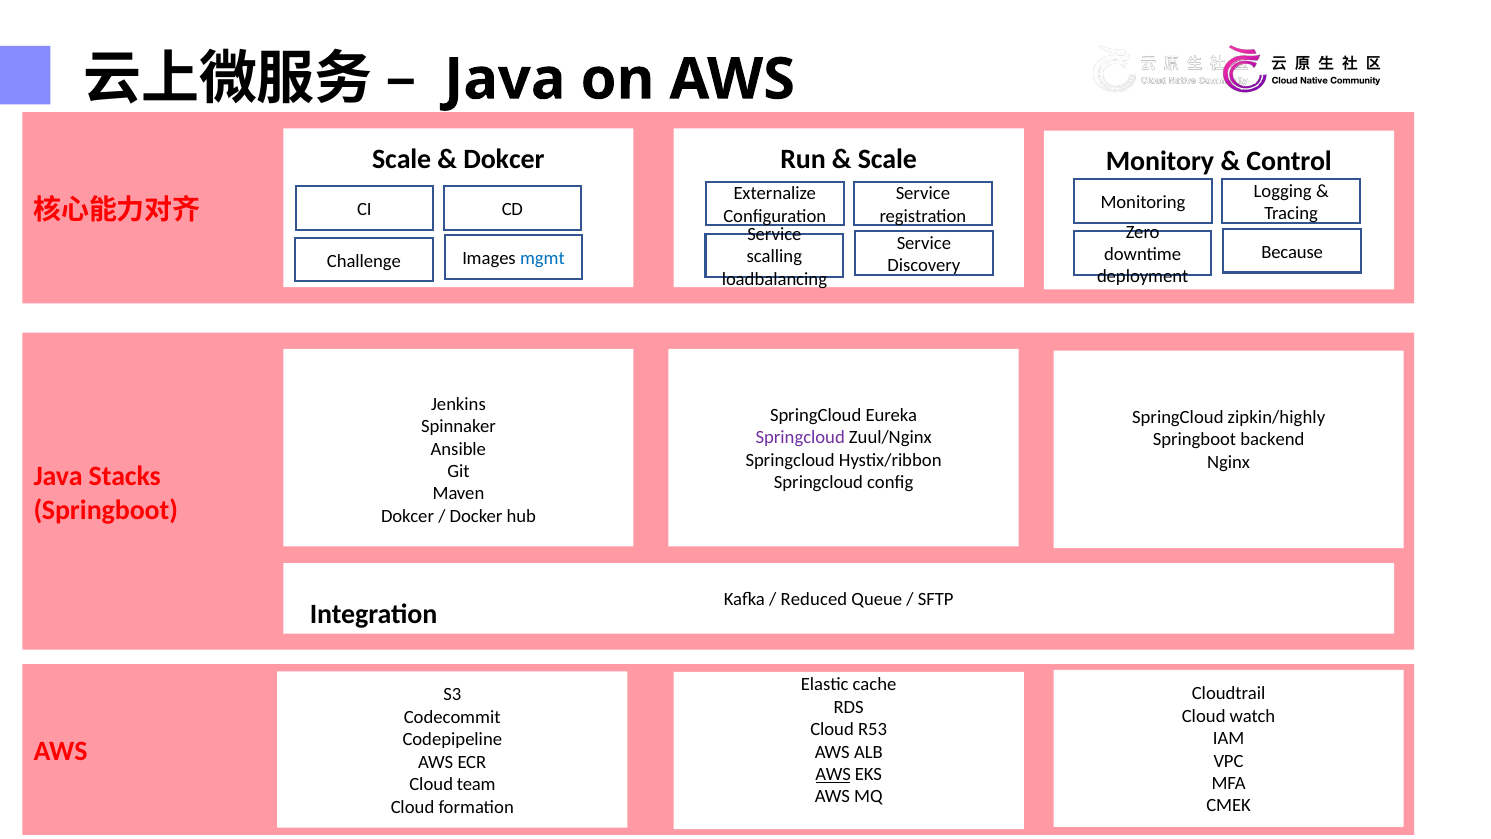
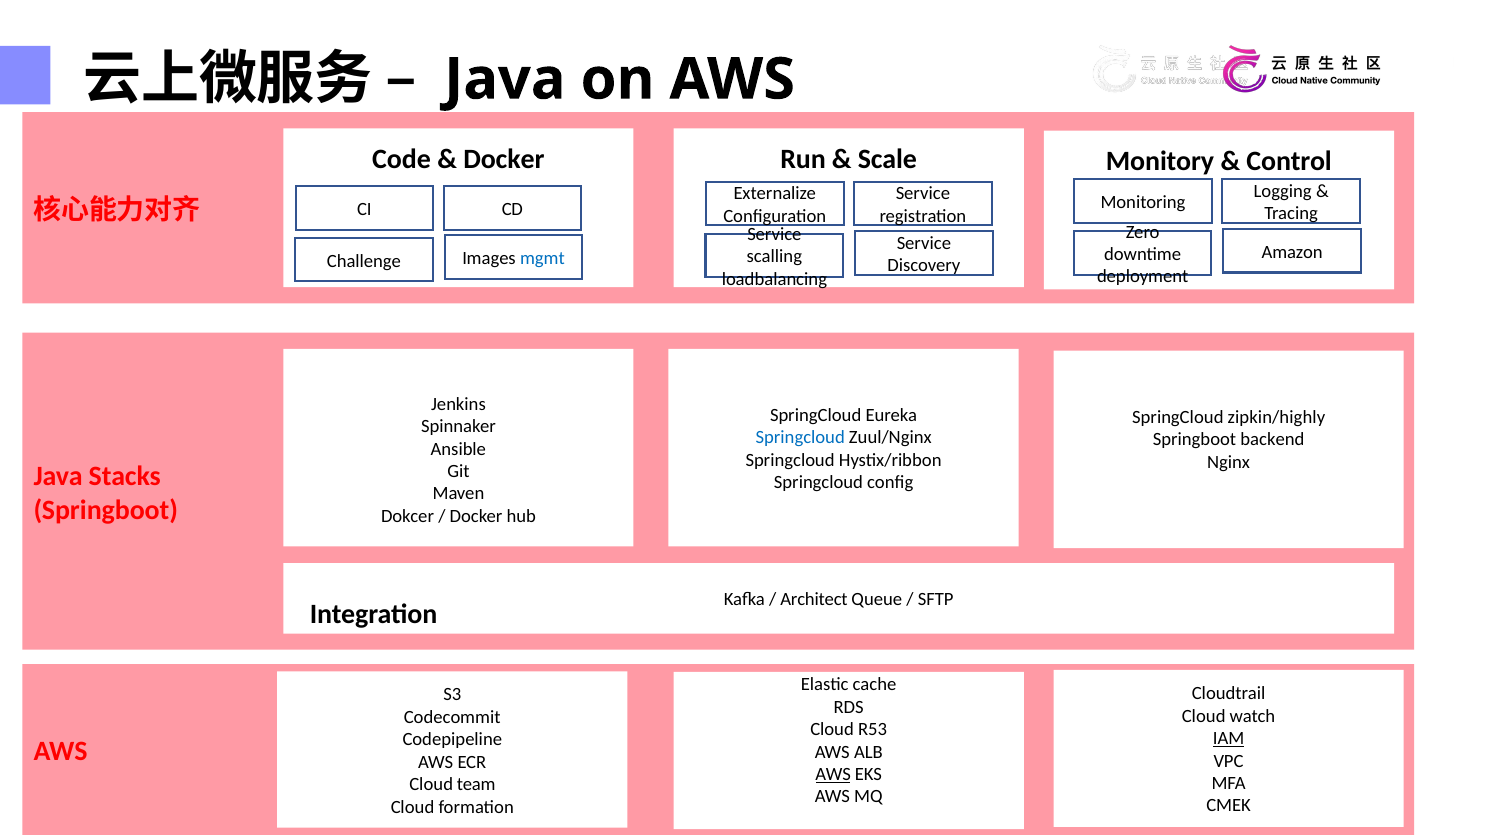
Scale: Scale -> Code (402, 159)
Dokcer: Dokcer -> Docker (504, 159)
Because: Because -> Amazon (1292, 252)
Springcloud colour: purple -> blue (800, 438)
Reduced: Reduced -> Architect (814, 599)
IAM underline: none -> present (1229, 738)
